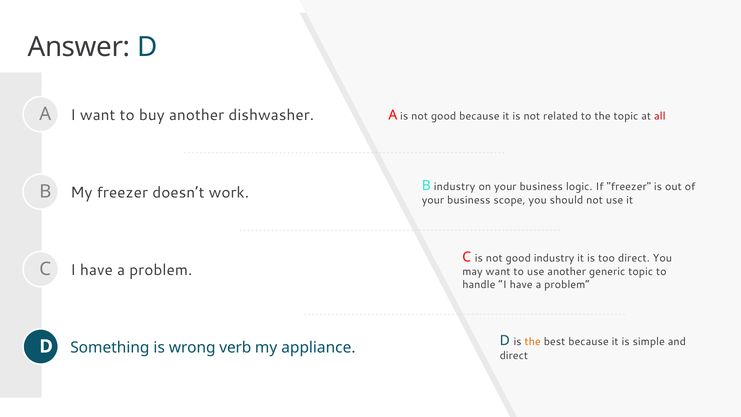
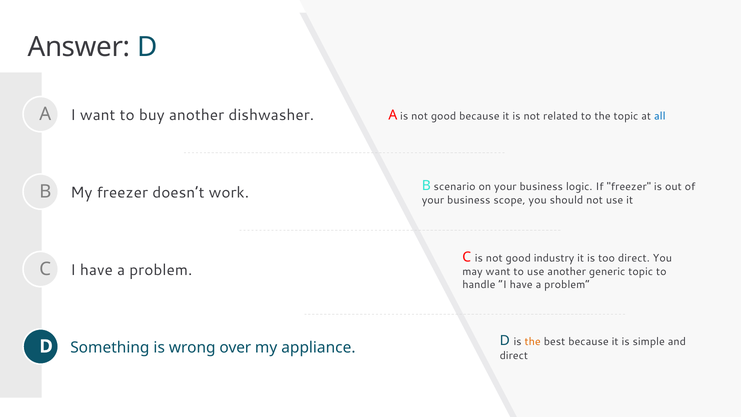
all colour: red -> blue (660, 116)
B industry: industry -> scenario (455, 187)
verb: verb -> over (235, 347)
